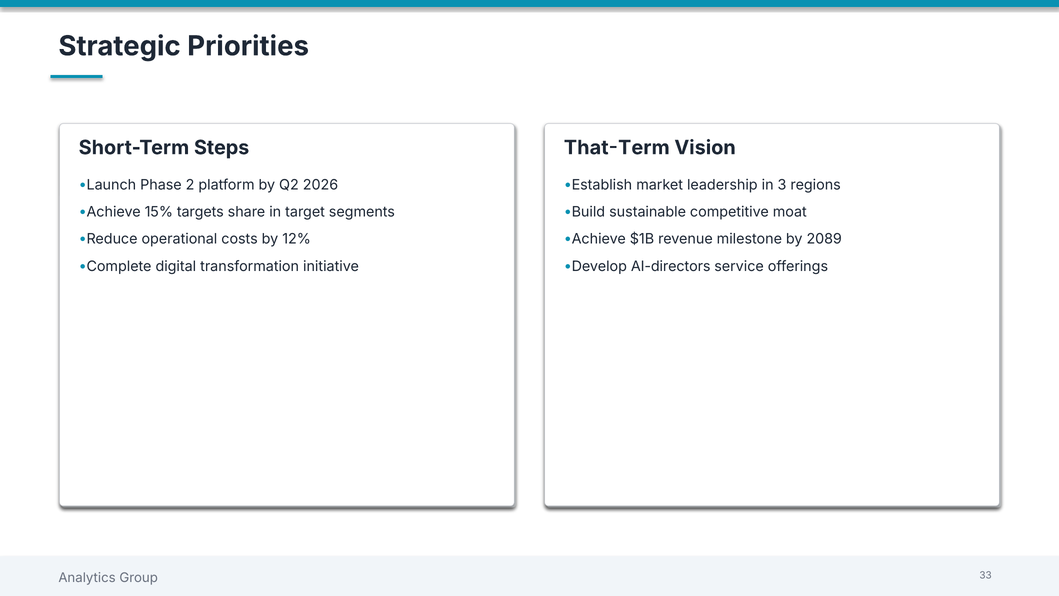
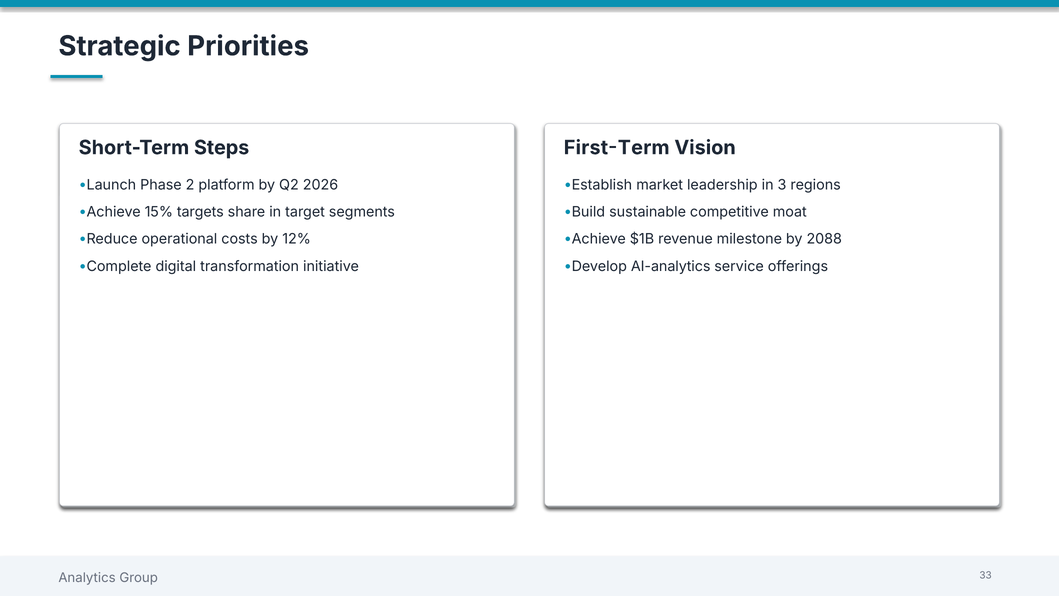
That-Term: That-Term -> First-Term (617, 148)
2089: 2089 -> 2088 (824, 239)
AI-directors: AI-directors -> AI-analytics (671, 266)
